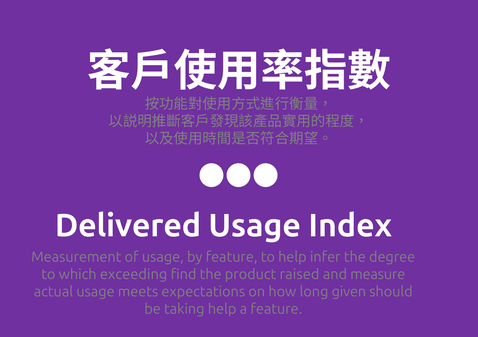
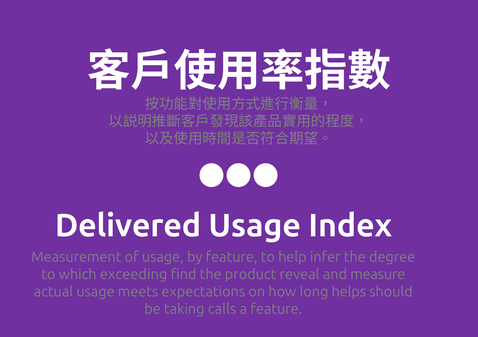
raised: raised -> reveal (300, 274)
given: given -> helps (349, 292)
taking help: help -> calls (222, 309)
